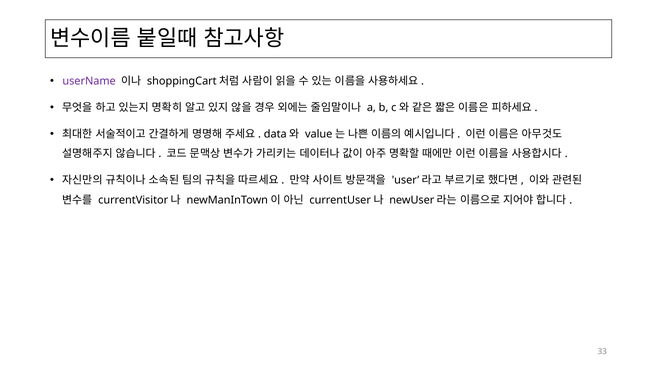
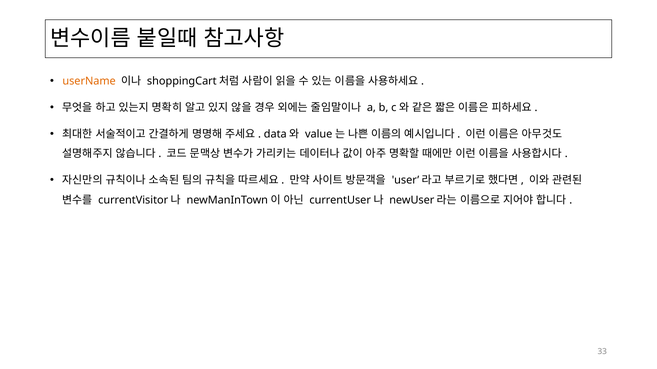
userName colour: purple -> orange (89, 81)
